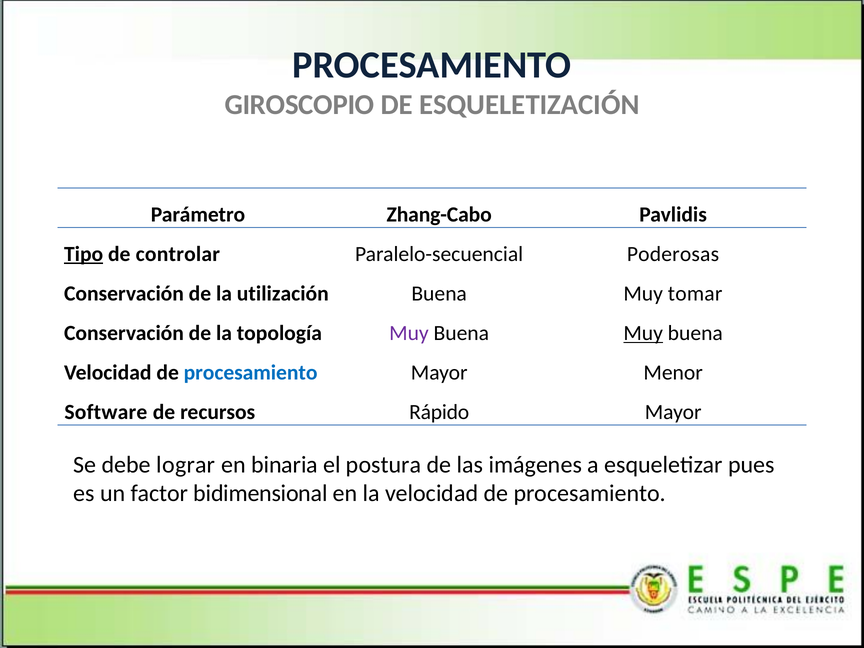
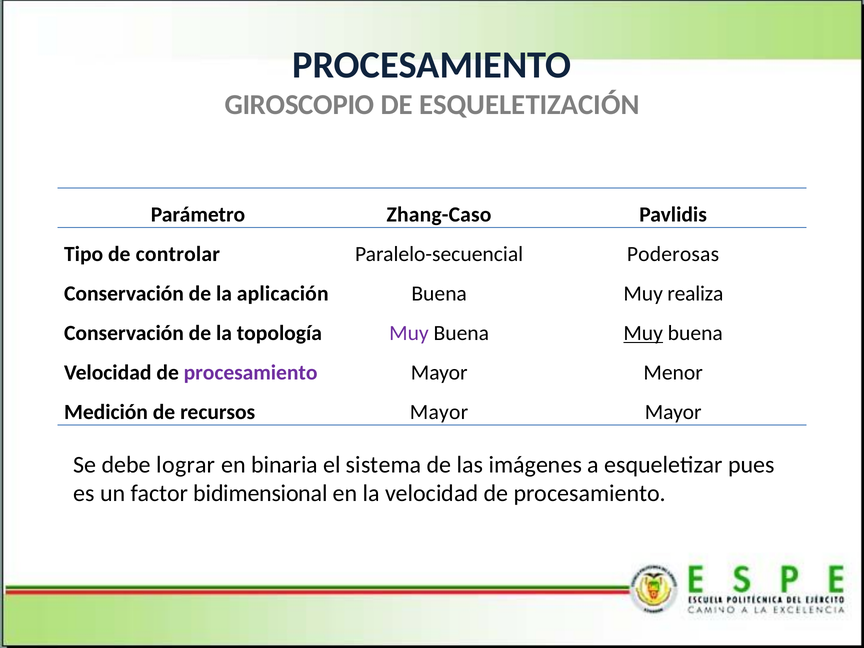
Zhang-Cabo: Zhang-Cabo -> Zhang-Caso (439, 214)
Tipo underline: present -> none (84, 254)
utilización: utilización -> aplicación (283, 294)
tomar: tomar -> realiza (695, 294)
procesamiento colour: blue -> purple (251, 373)
Software: Software -> Medición (106, 412)
recursos Rápido: Rápido -> Mayor (439, 412)
postura: postura -> sistema (384, 465)
